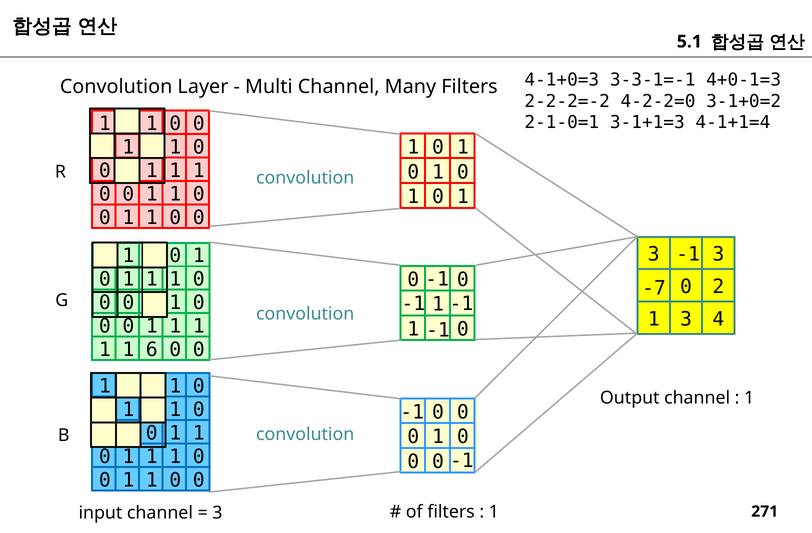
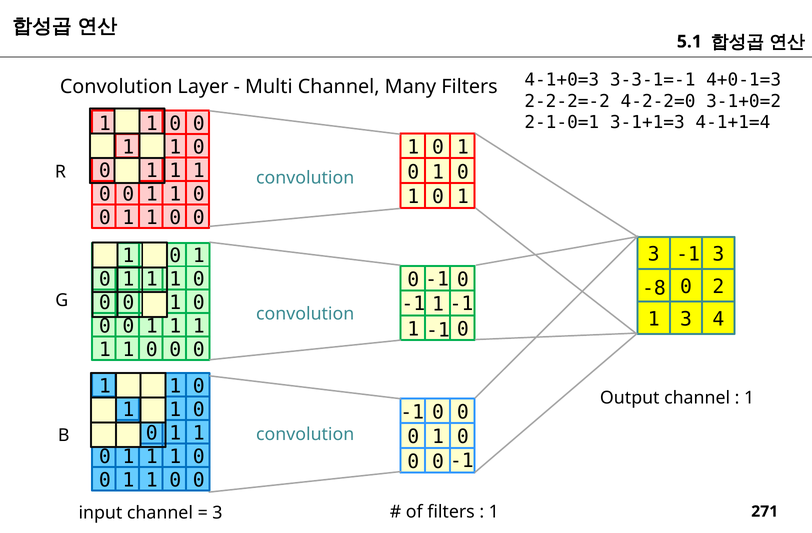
-7: -7 -> -8 (654, 289)
6: 6 -> 0 (152, 350)
